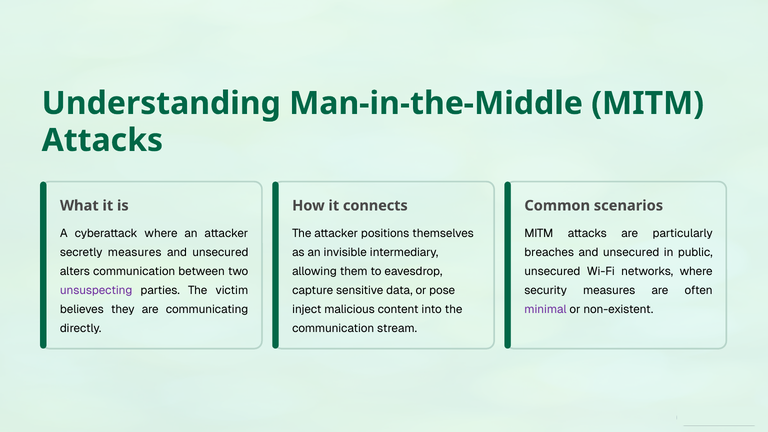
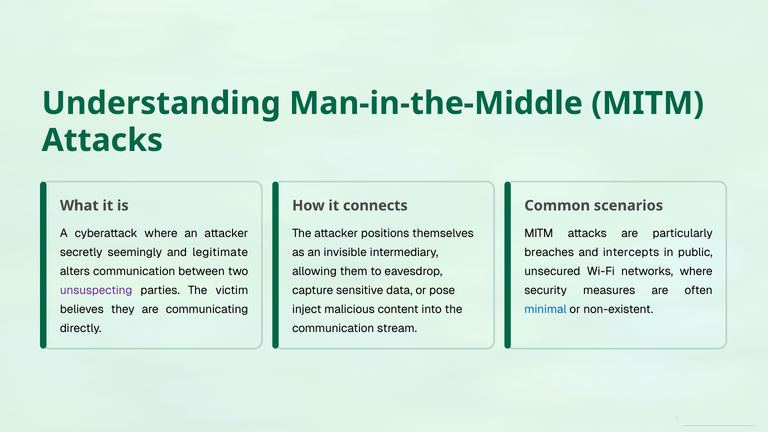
secretly measures: measures -> seemingly (135, 253)
unsecured: unsecured -> legitimate (220, 253)
unsecured: unsecured -> intercepts (631, 253)
minimal colour: purple -> blue (545, 310)
